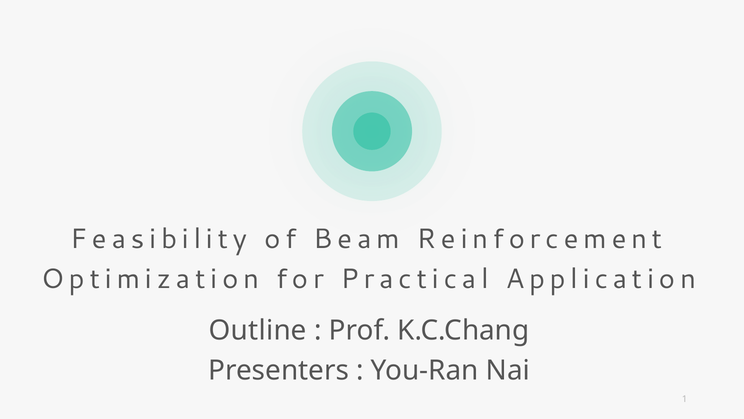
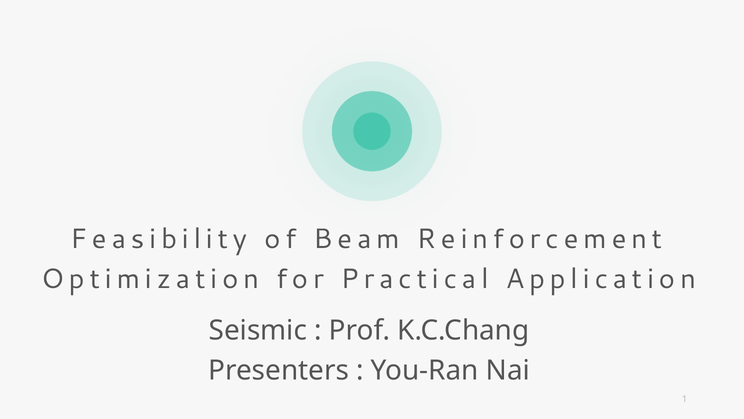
Outline: Outline -> Seismic (258, 330)
